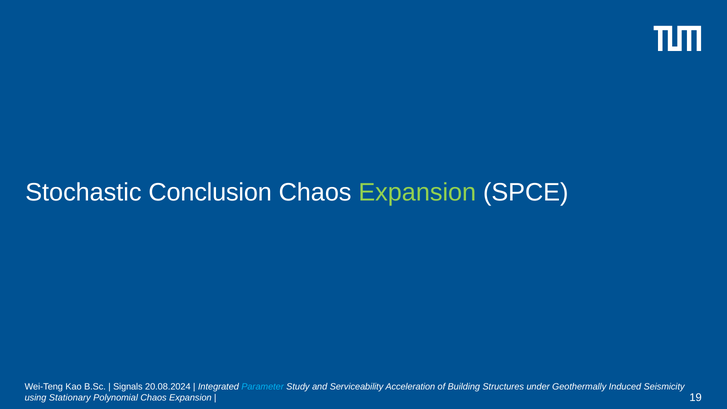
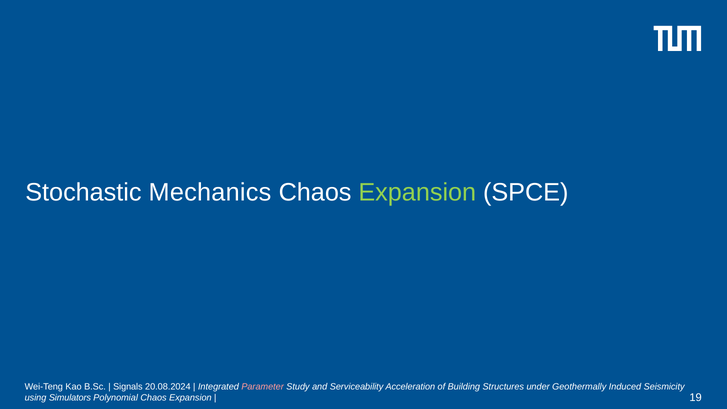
Conclusion: Conclusion -> Mechanics (210, 193)
Parameter colour: light blue -> pink (263, 387)
Stationary: Stationary -> Simulators (70, 398)
